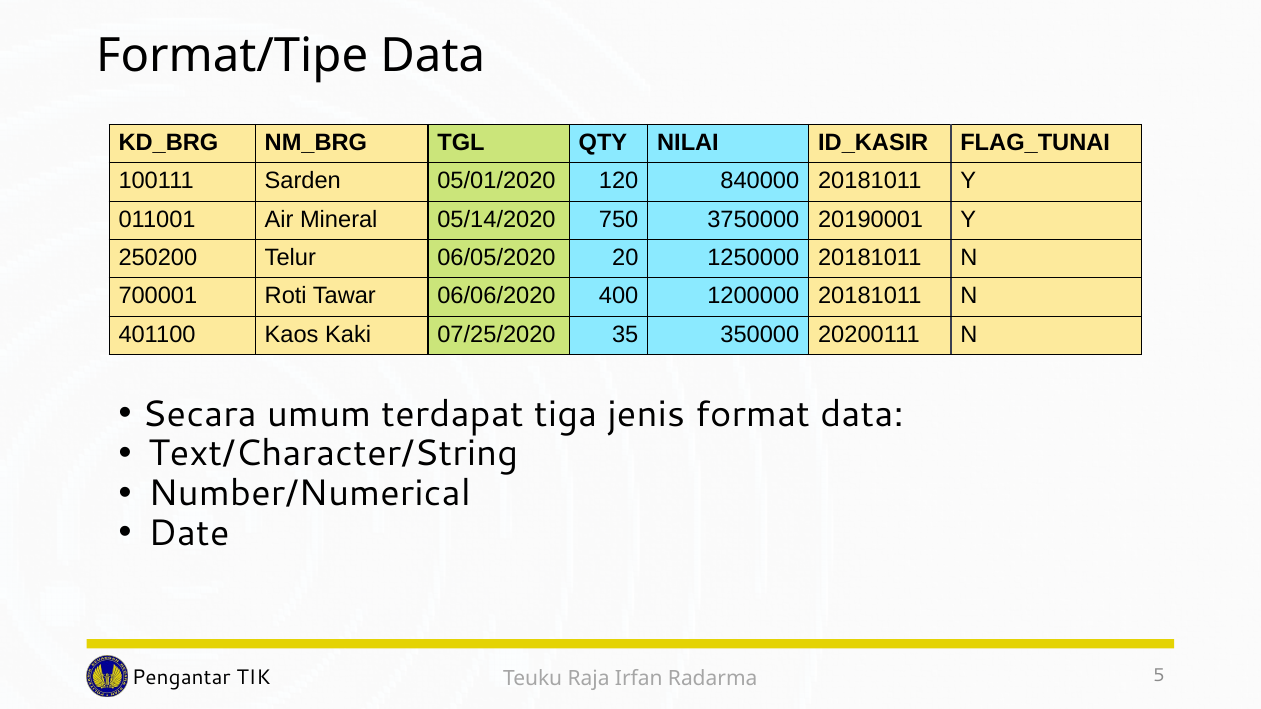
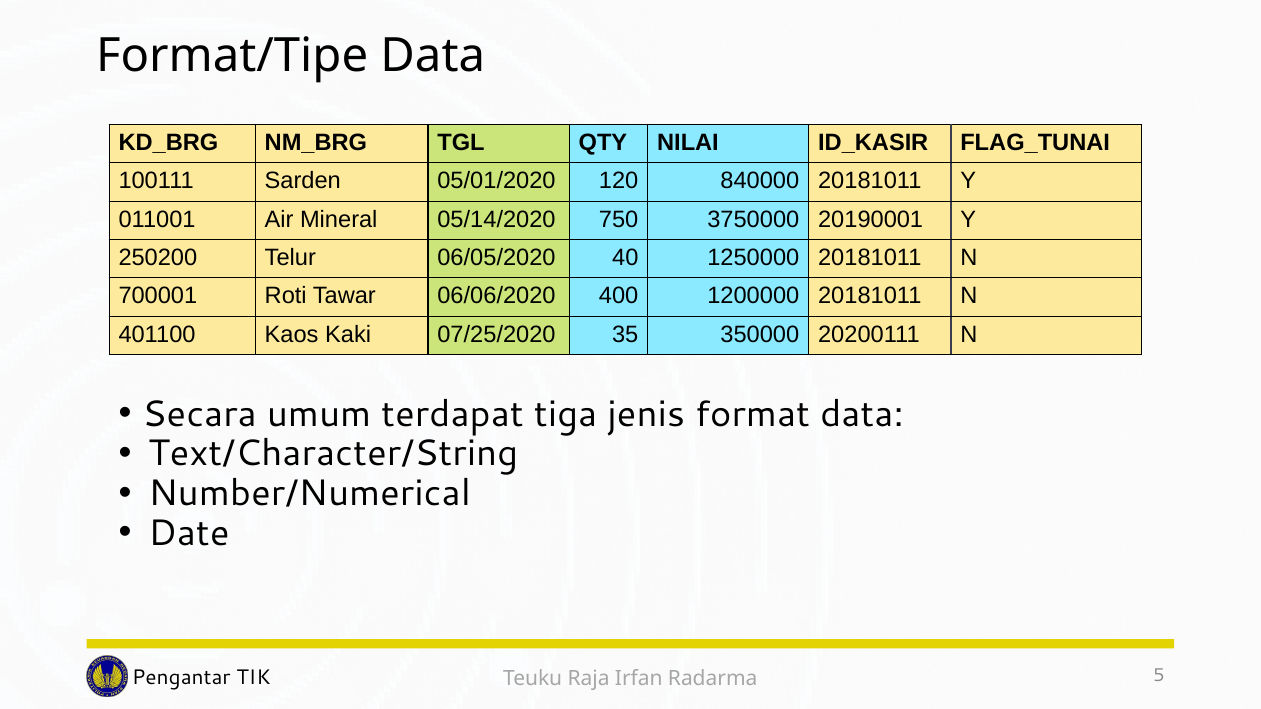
20: 20 -> 40 (625, 258)
